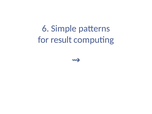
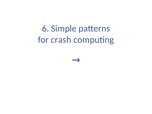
result: result -> crash (61, 40)
